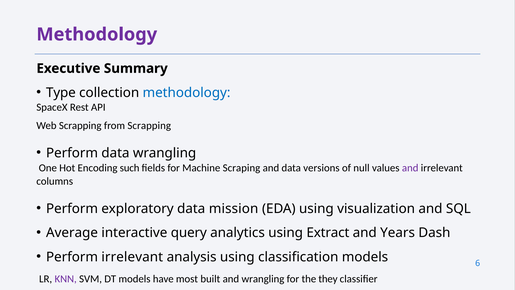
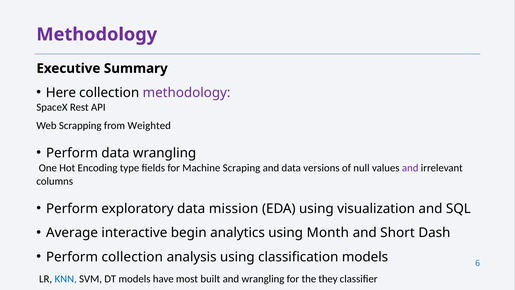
Type: Type -> Here (61, 92)
methodology colour: blue -> purple (187, 92)
from Scrapping: Scrapping -> Weighted (149, 125)
such: such -> type (130, 168)
query: query -> begin (189, 233)
Extract: Extract -> Month (328, 233)
Years: Years -> Short (398, 233)
Perform irrelevant: irrelevant -> collection (132, 257)
KNN colour: purple -> blue (66, 279)
